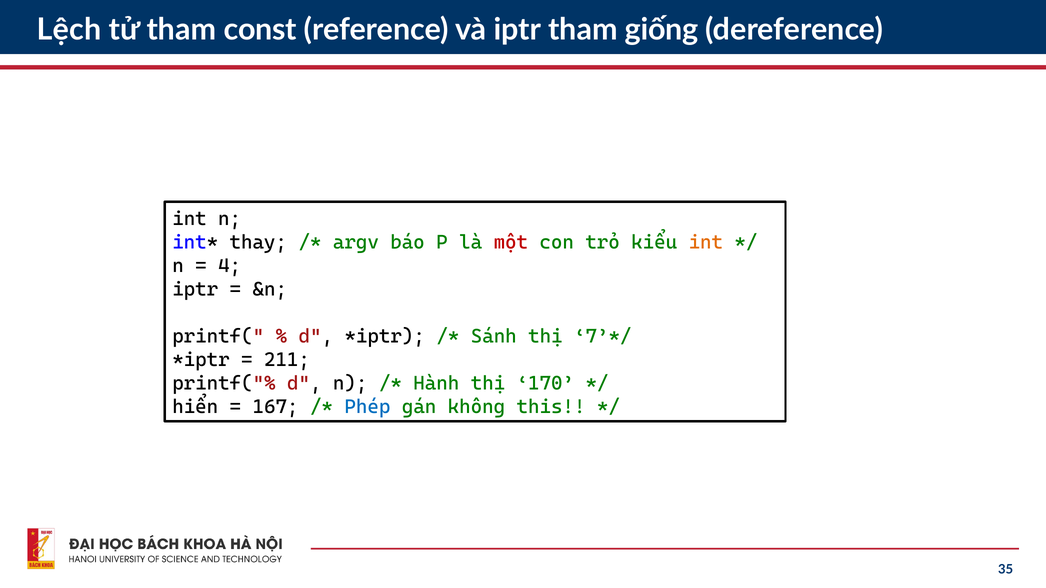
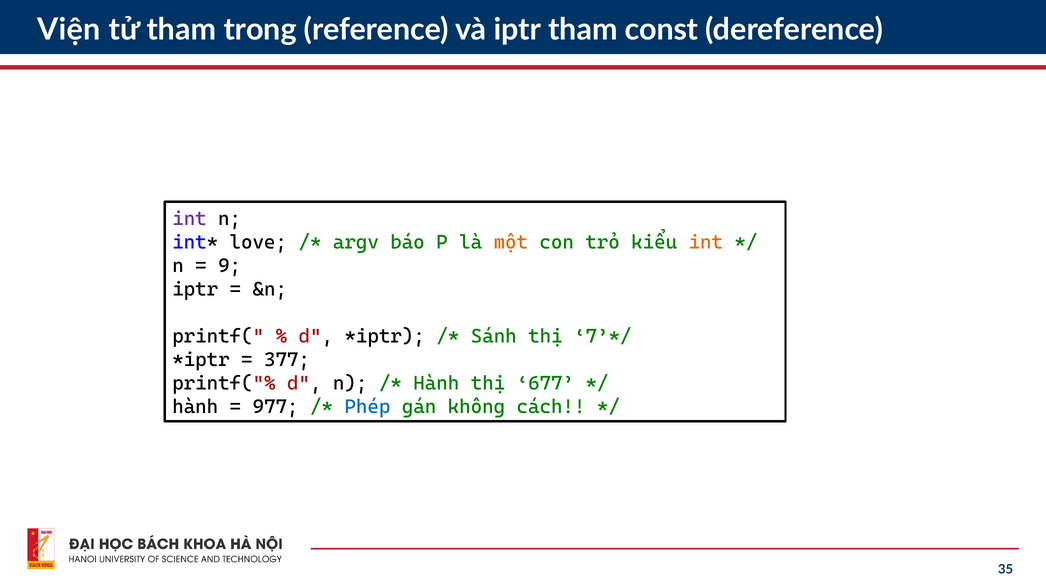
Lệch: Lệch -> Viện (69, 30)
const: const -> trong (260, 30)
giống: giống -> const (662, 30)
int colour: black -> purple (189, 219)
thay: thay -> love (258, 242)
một colour: red -> orange (511, 242)
4: 4 -> 9 (230, 266)
211: 211 -> 377 (287, 360)
170: 170 -> 677 (545, 384)
hiển: hiển -> hành (195, 407)
167: 167 -> 977 (276, 407)
this: this -> cách (551, 407)
